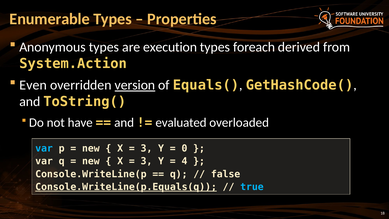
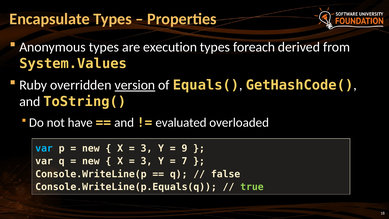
Enumerable: Enumerable -> Encapsulate (50, 19)
System.Action: System.Action -> System.Values (73, 64)
Even: Even -> Ruby (33, 85)
0: 0 -> 9 (184, 148)
4: 4 -> 7 (184, 161)
Console.WriteLine(p.Equals(q underline: present -> none (126, 187)
true colour: light blue -> light green (252, 187)
